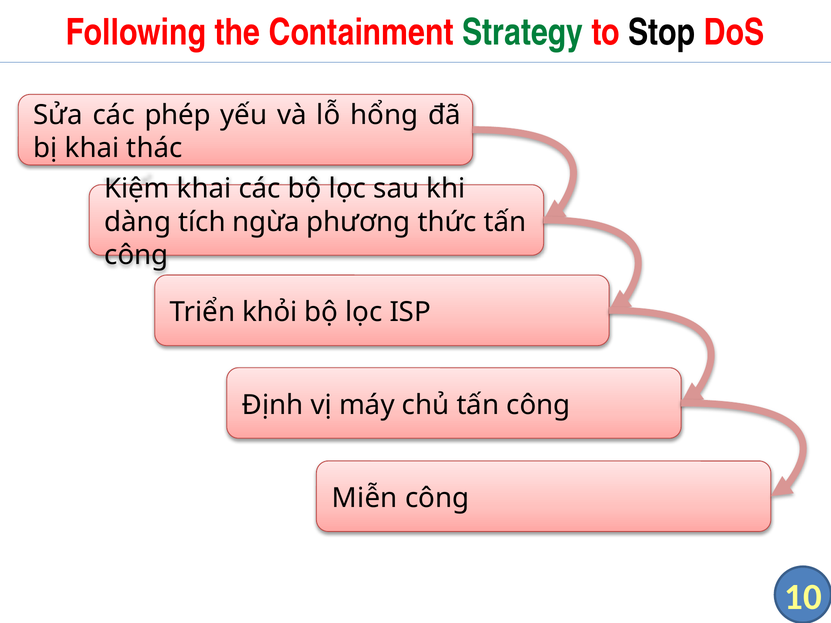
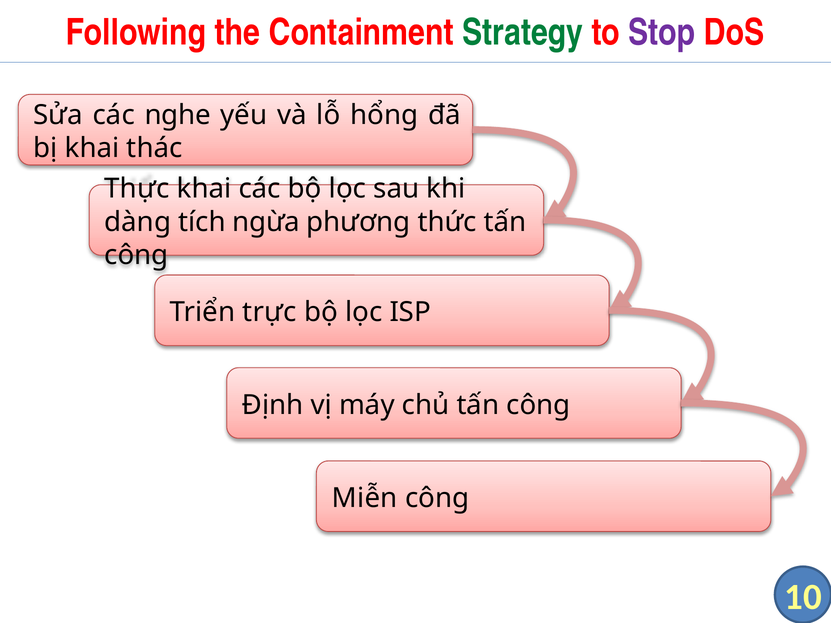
Stop colour: black -> purple (662, 32)
phép: phép -> nghe (178, 115)
Kiệm: Kiệm -> Thực (137, 189)
khỏi: khỏi -> trực (269, 312)
